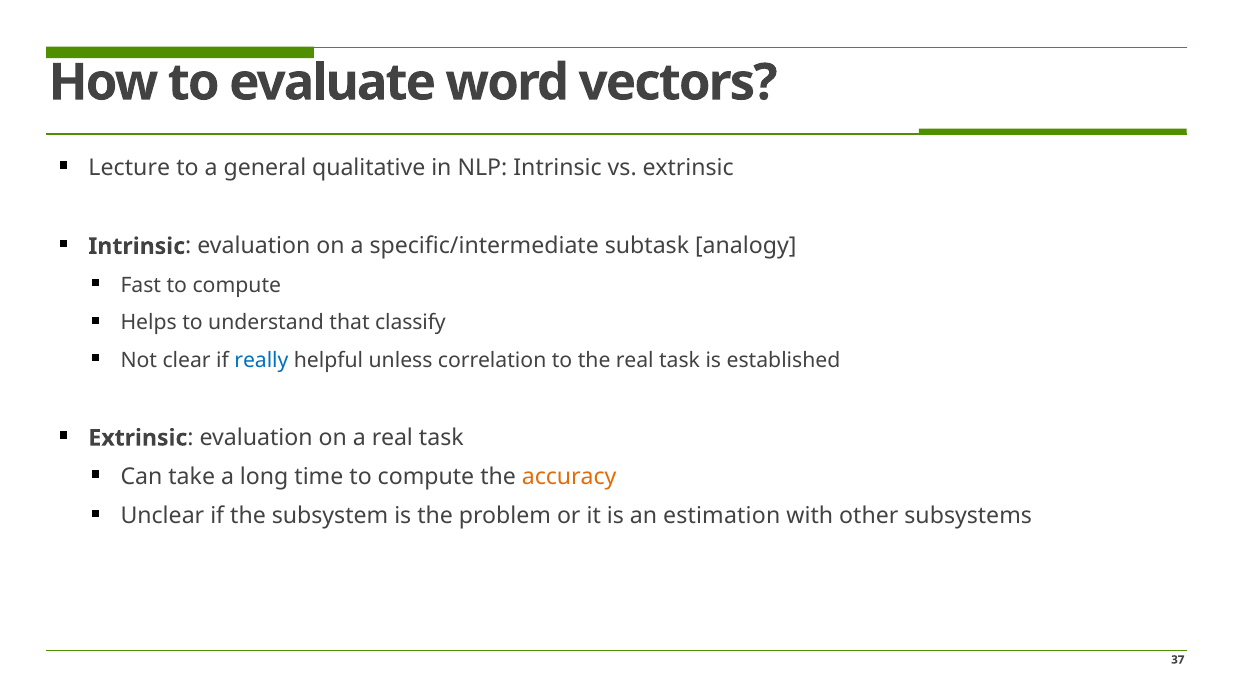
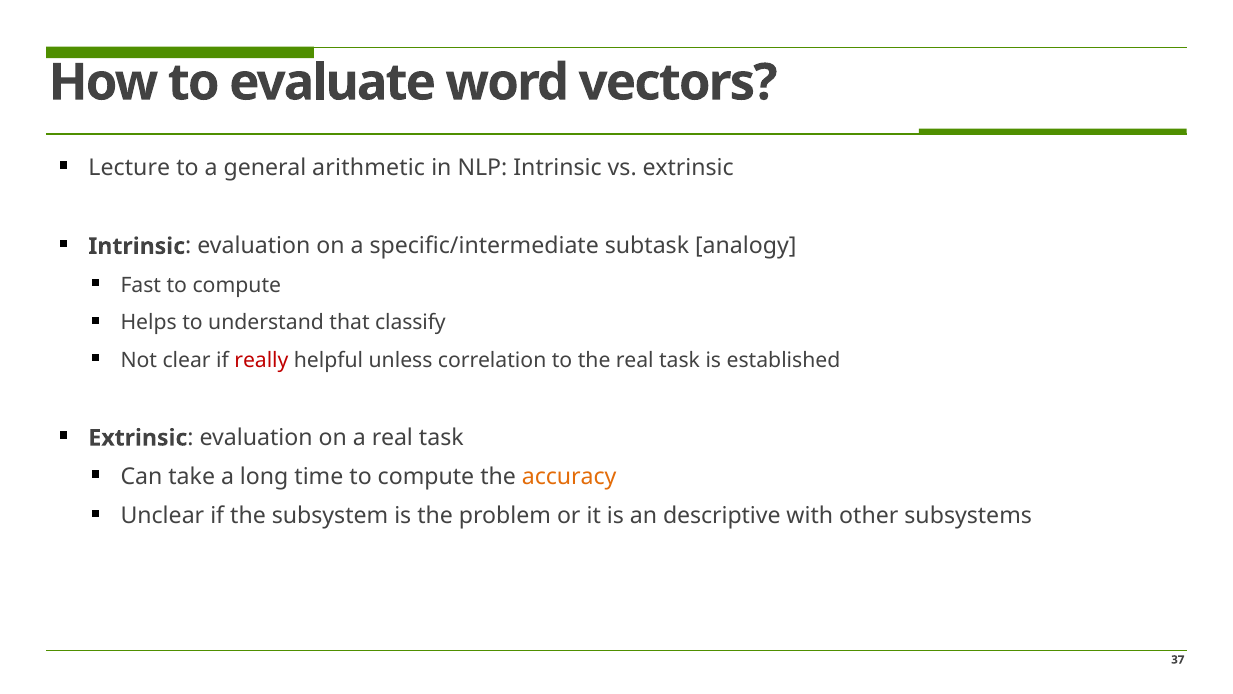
qualitative: qualitative -> arithmetic (369, 168)
really colour: blue -> red (261, 360)
estimation: estimation -> descriptive (722, 516)
